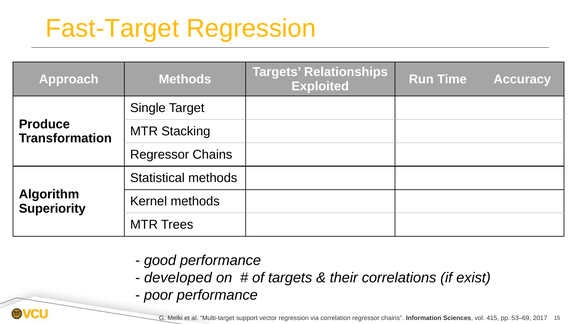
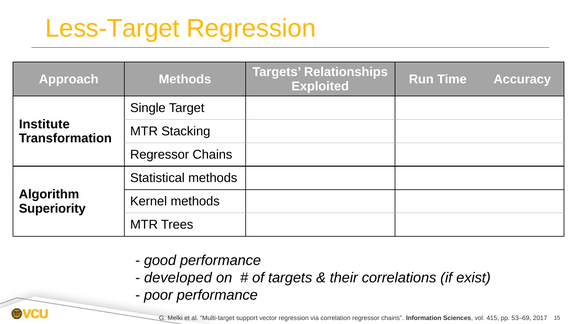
Fast-Target: Fast-Target -> Less-Target (112, 29)
Produce: Produce -> Institute (44, 124)
